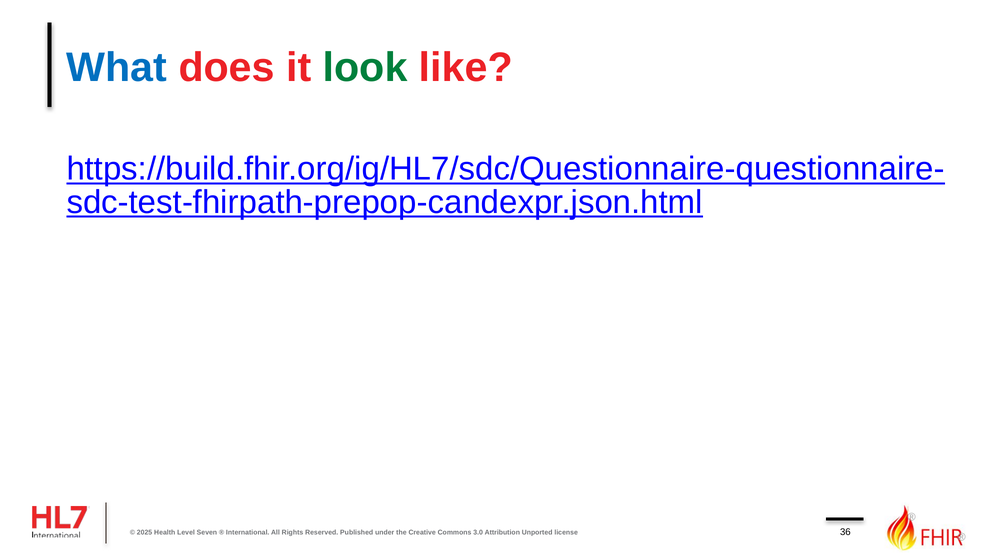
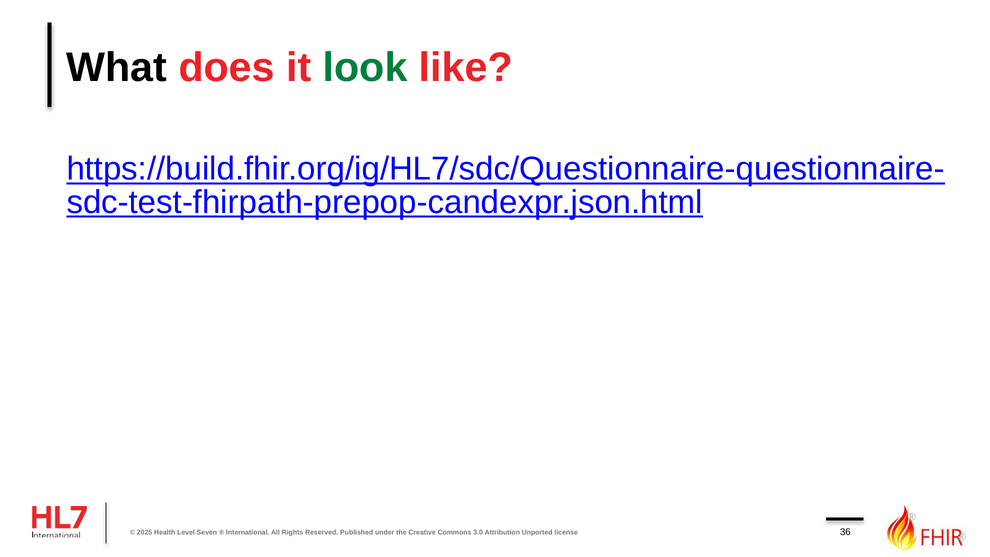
What colour: blue -> black (117, 68)
